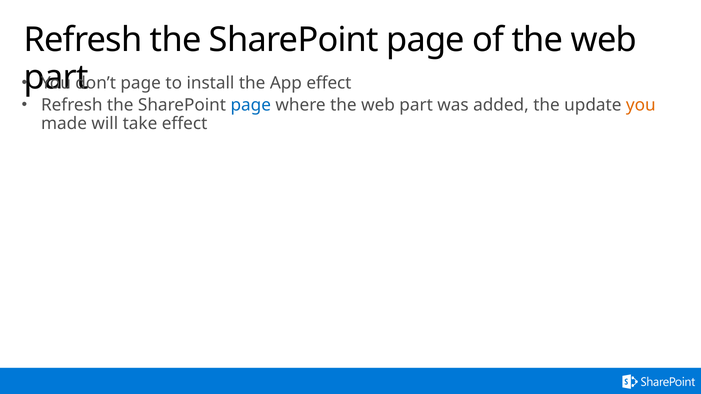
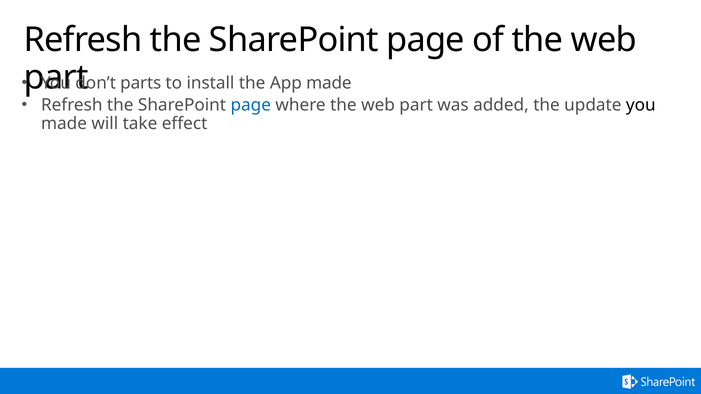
don’t page: page -> parts (141, 83)
App effect: effect -> made (329, 83)
you colour: orange -> black (641, 105)
